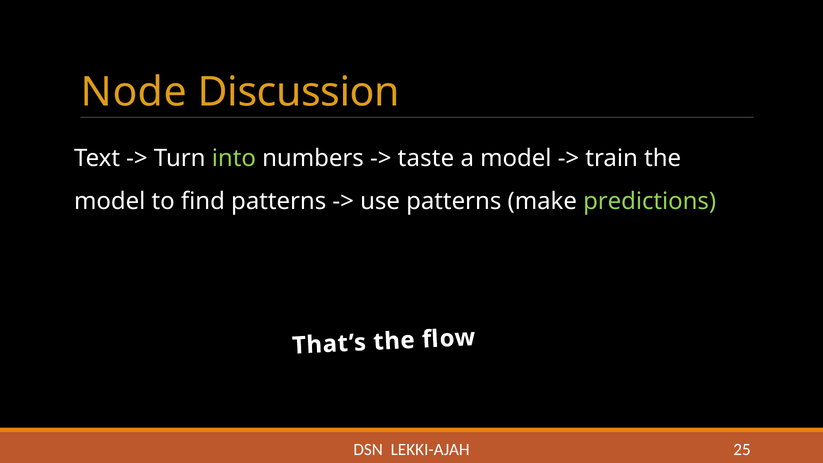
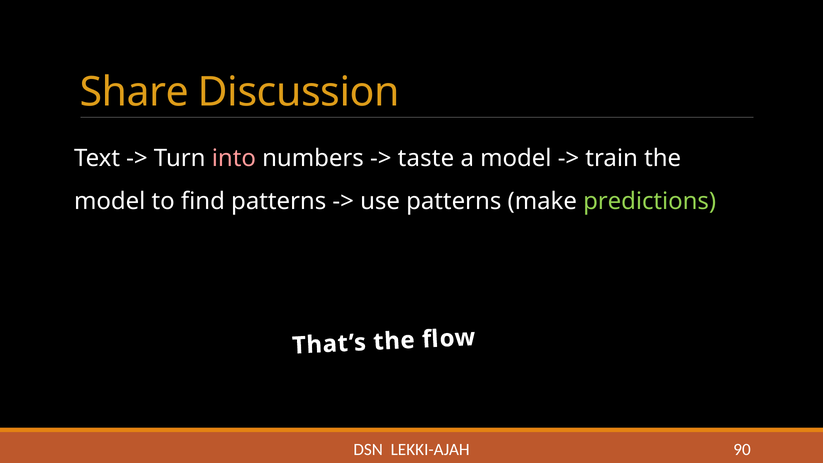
Node: Node -> Share (134, 92)
into colour: light green -> pink (234, 158)
25: 25 -> 90 (742, 449)
